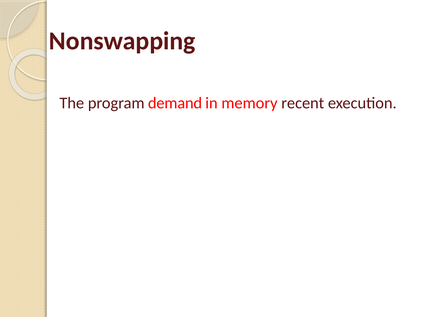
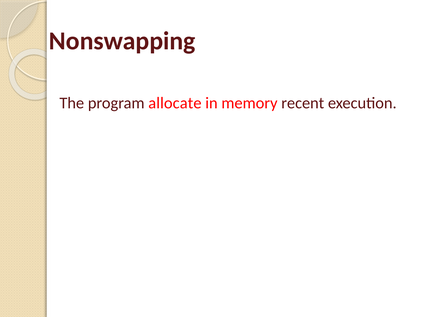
demand: demand -> allocate (175, 103)
